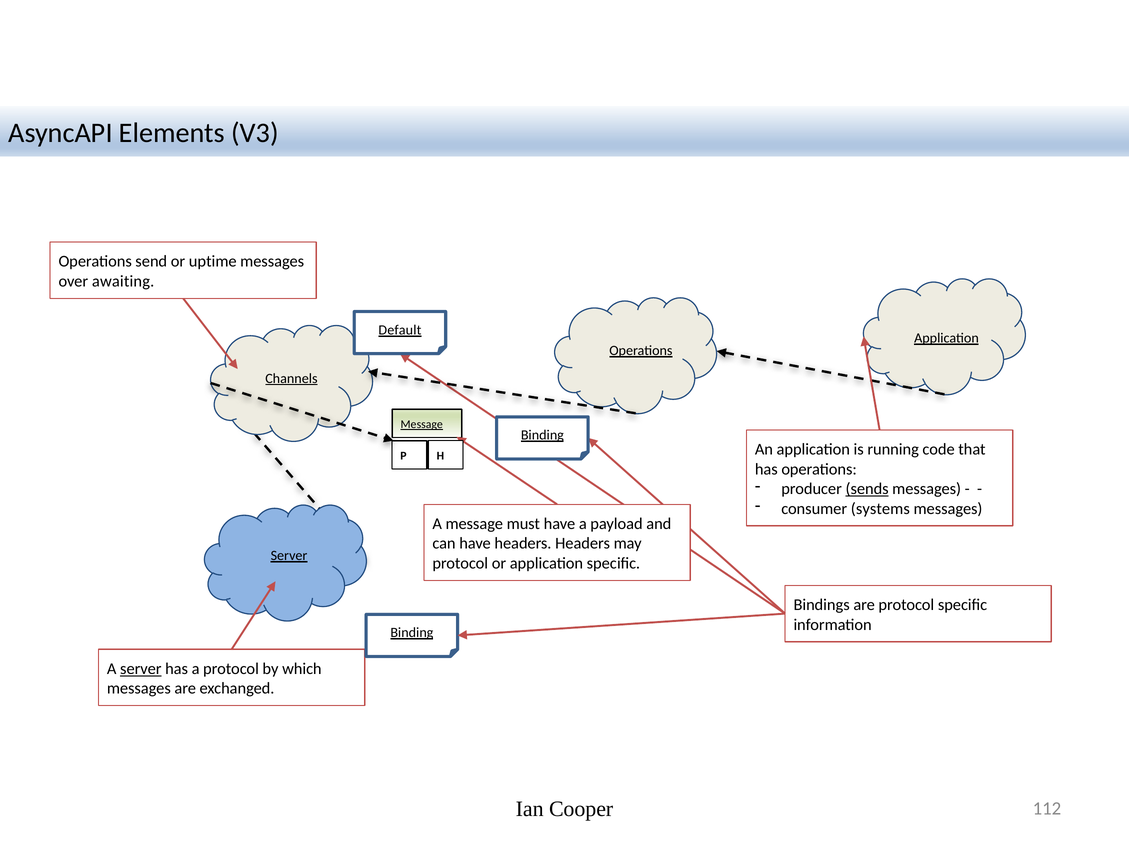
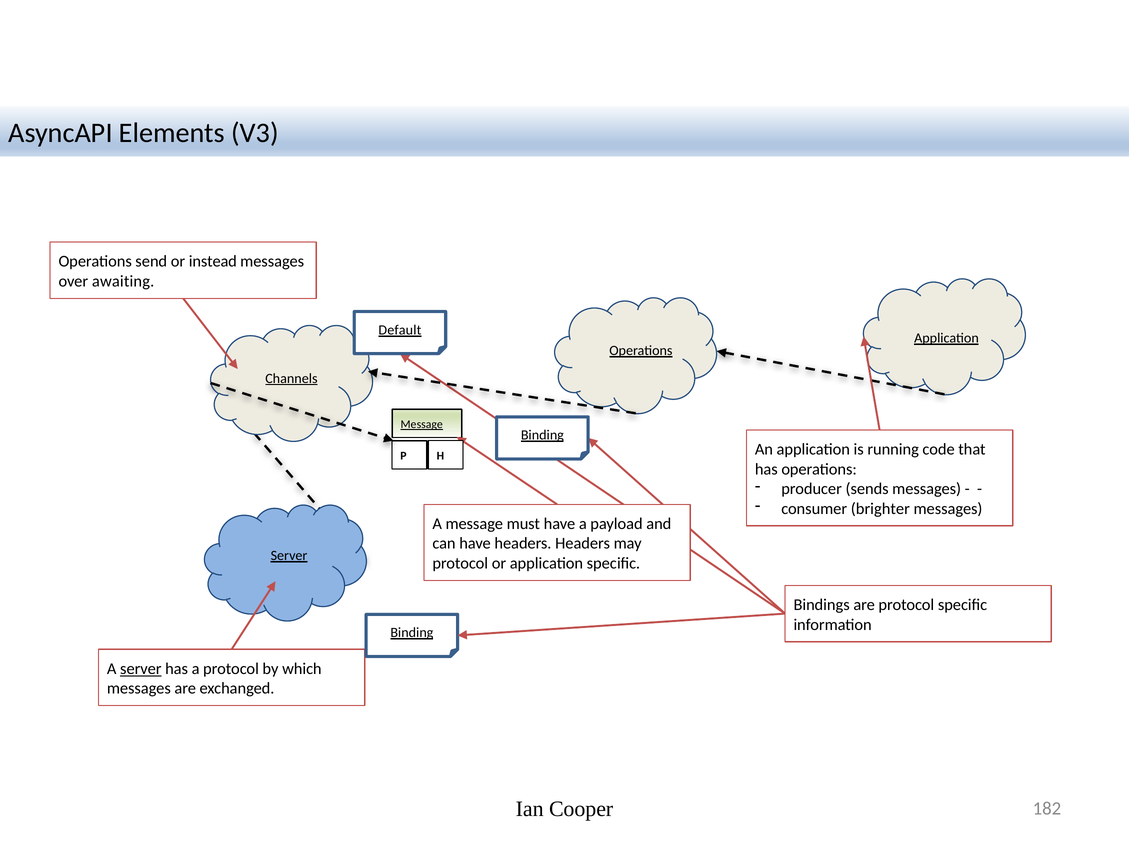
uptime: uptime -> instead (213, 261)
sends underline: present -> none (867, 489)
systems: systems -> brighter (880, 509)
112: 112 -> 182 (1047, 808)
